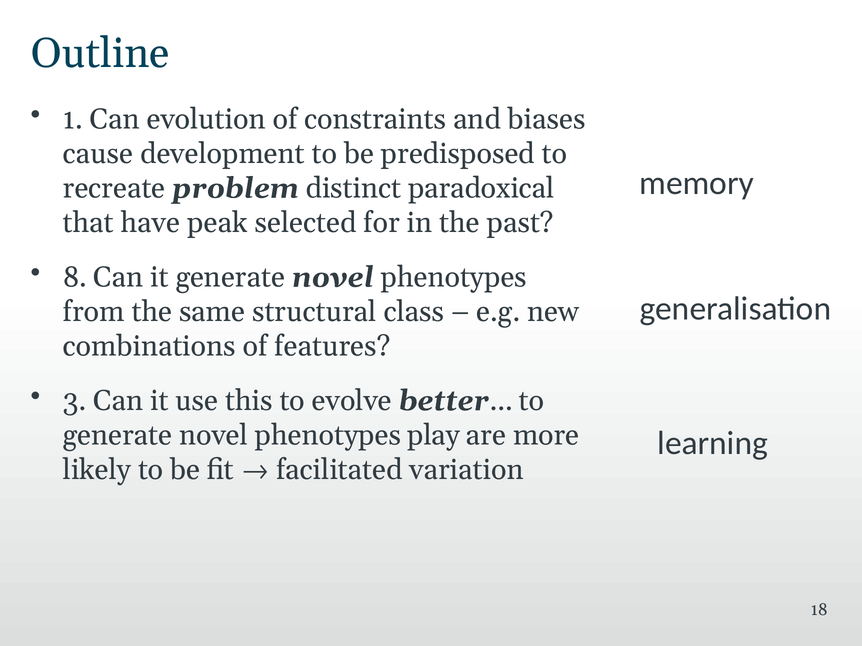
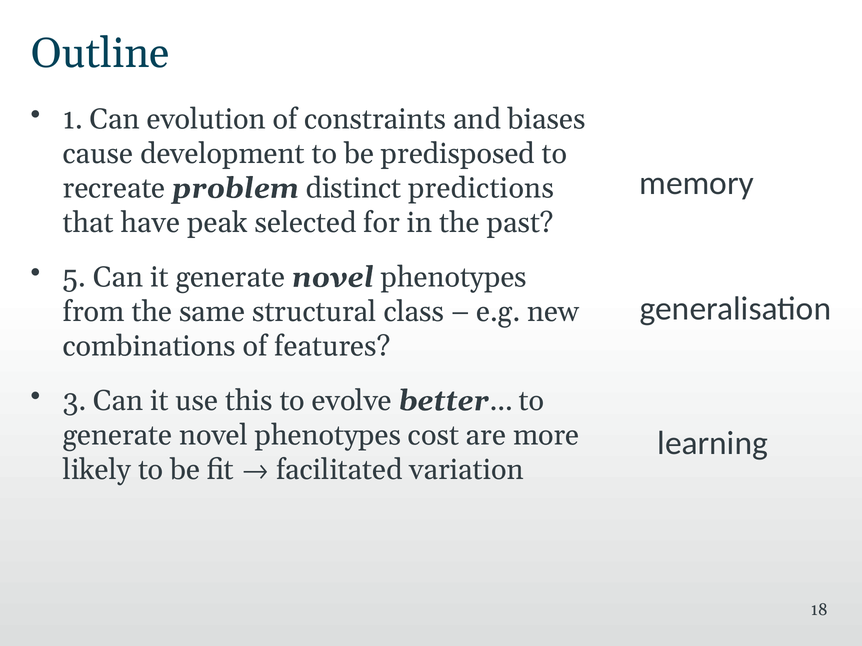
paradoxical: paradoxical -> predictions (481, 188)
8: 8 -> 5 (75, 278)
play: play -> cost (433, 436)
